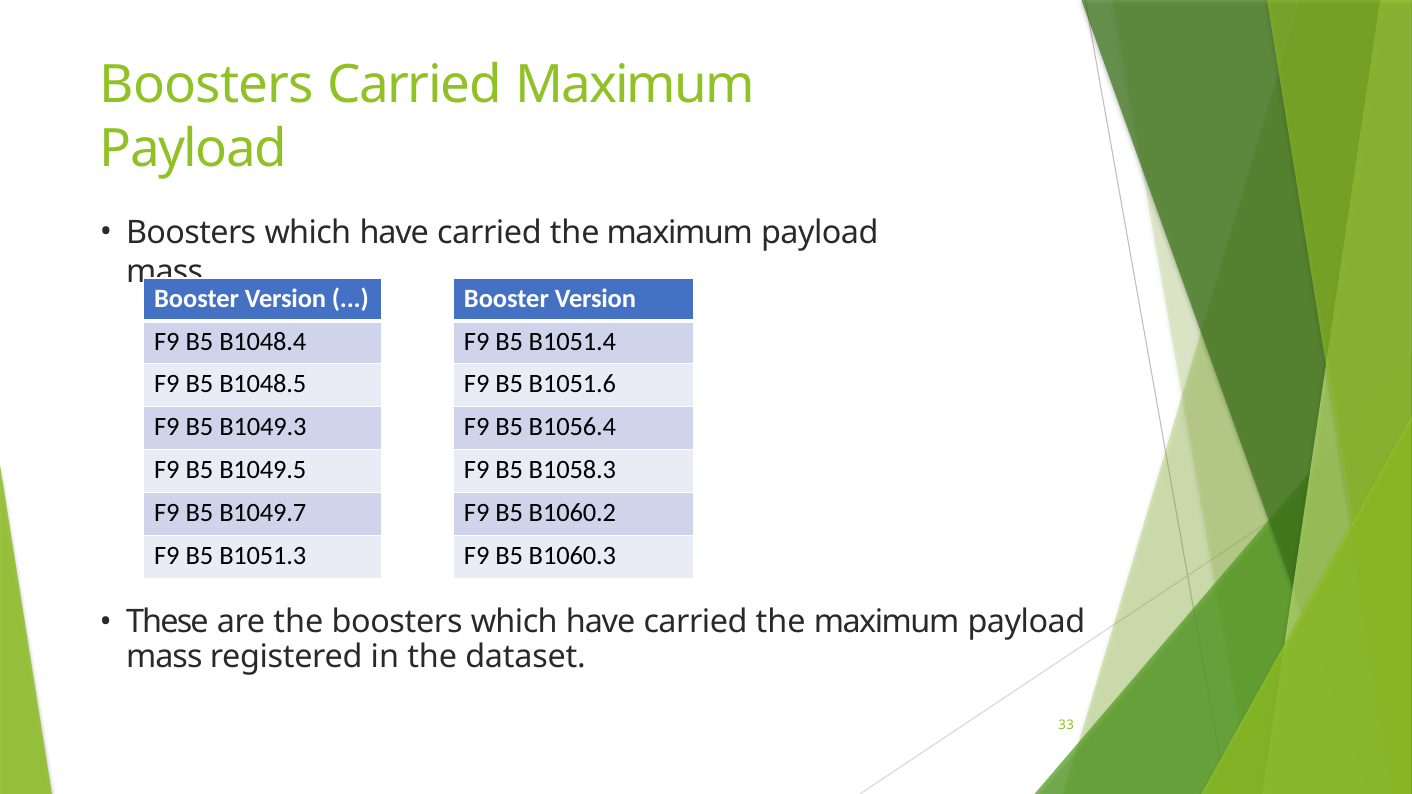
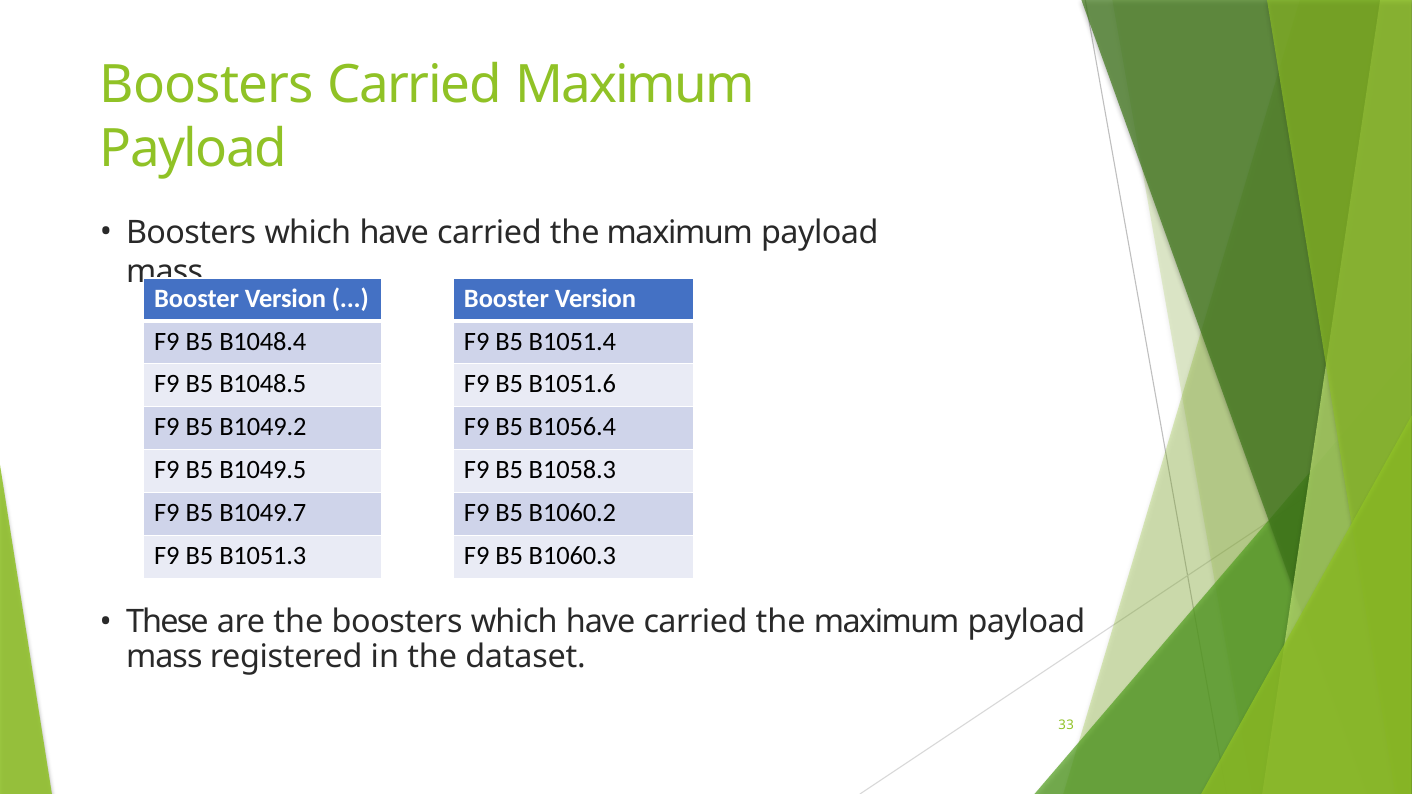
B1049.3: B1049.3 -> B1049.2 (263, 427)
